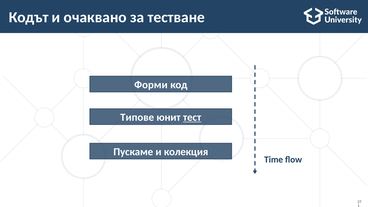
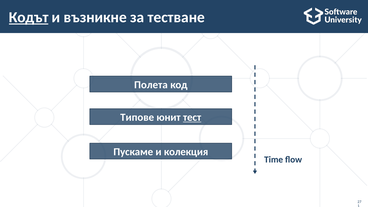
Кодът underline: none -> present (29, 17)
очаквано: очаквано -> възникне (95, 17)
Форми: Форми -> Полета (151, 85)
